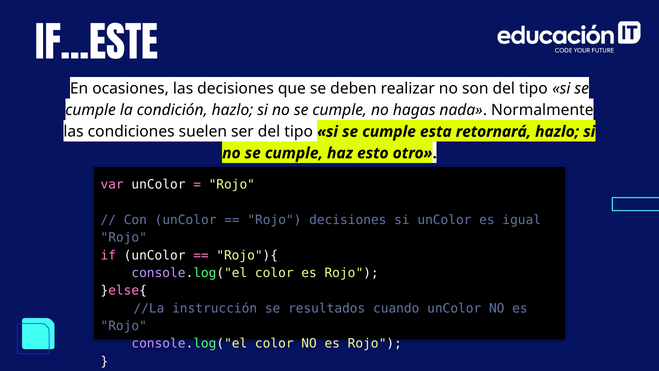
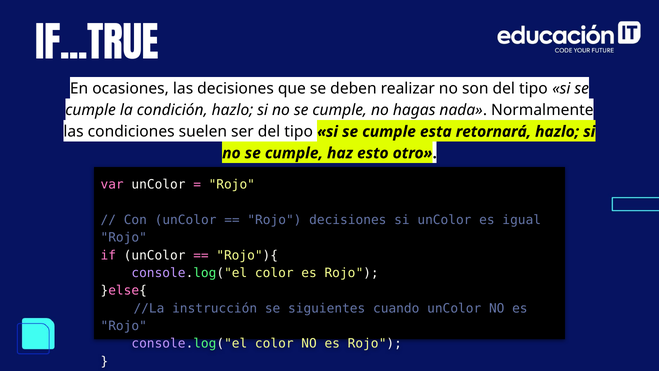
IF...ESTE: IF...ESTE -> IF...TRUE (97, 45)
resultados: resultados -> siguientes (327, 308)
